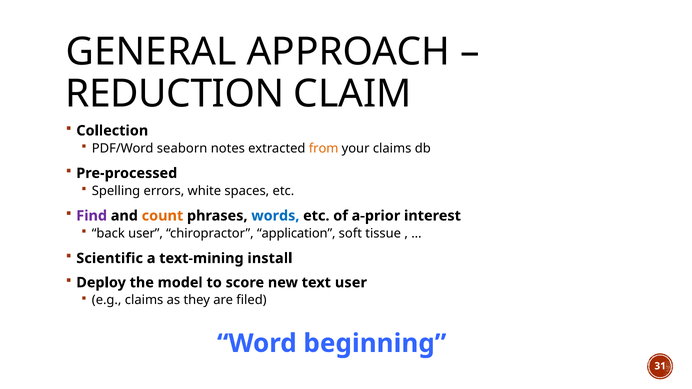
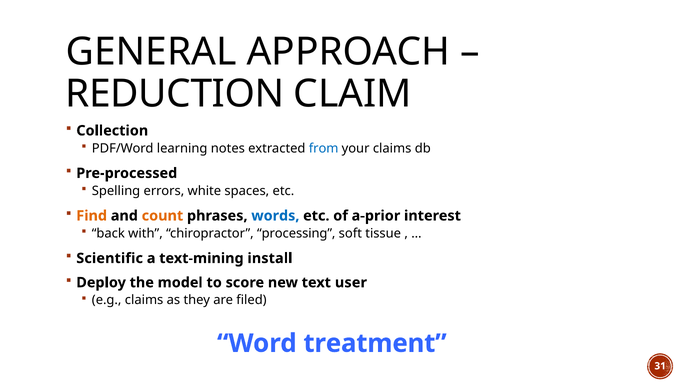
seaborn: seaborn -> learning (182, 148)
from colour: orange -> blue (324, 148)
Find colour: purple -> orange (92, 216)
back user: user -> with (145, 234)
application: application -> processing (296, 234)
beginning: beginning -> treatment (375, 344)
